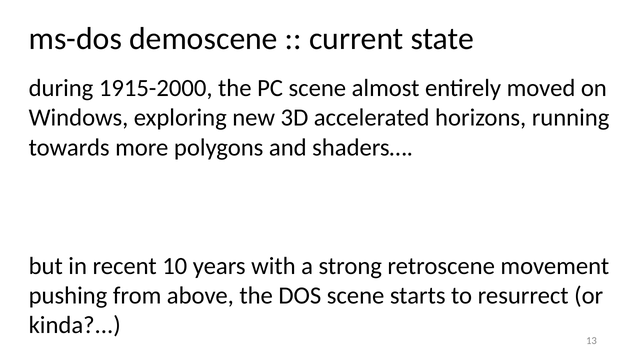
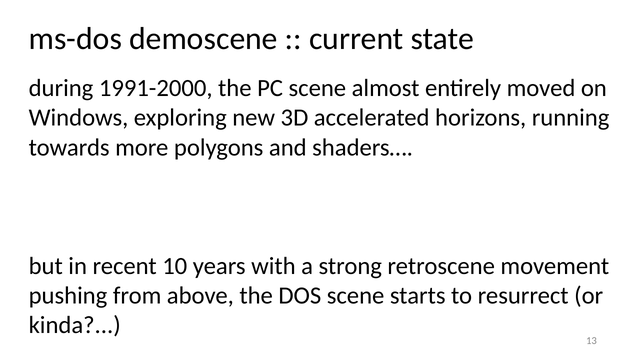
1915-2000: 1915-2000 -> 1991-2000 (156, 88)
